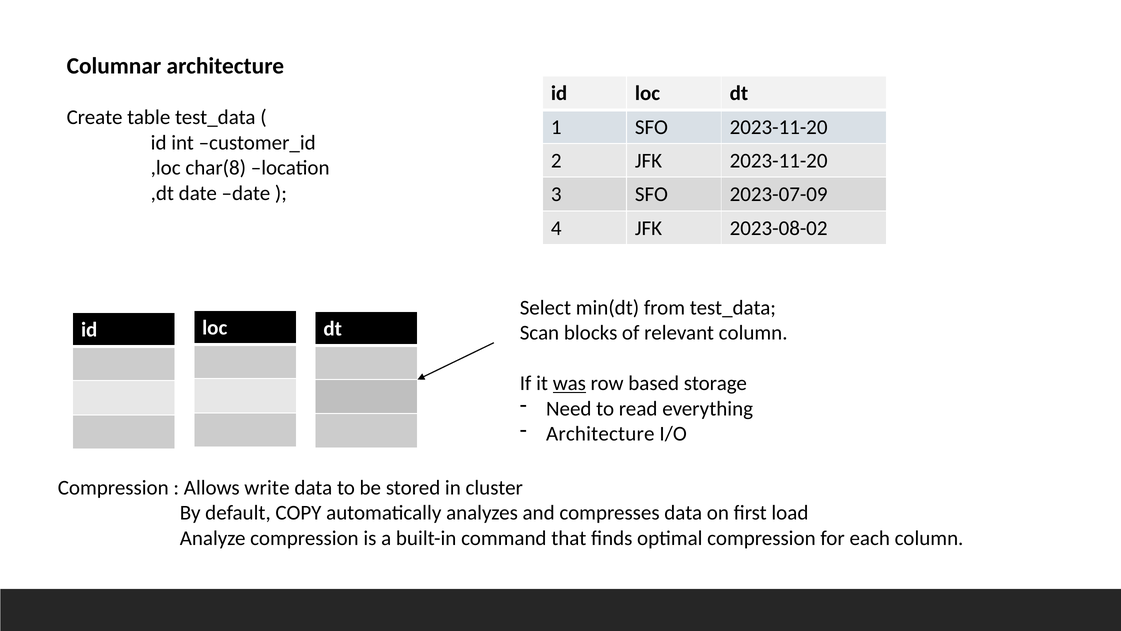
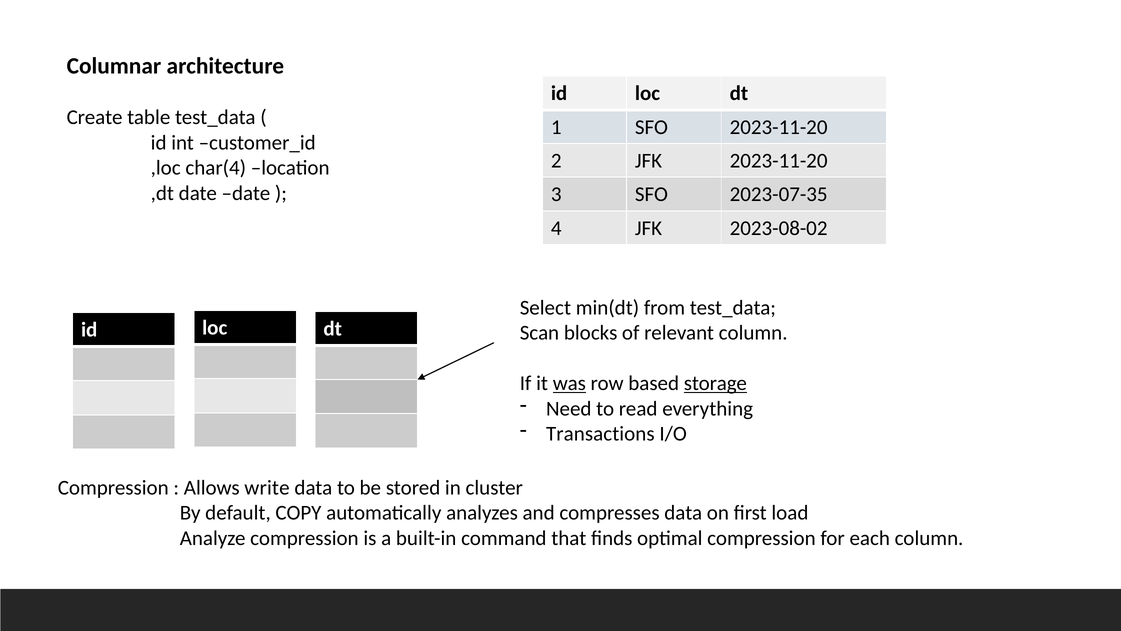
char(8: char(8 -> char(4 (216, 168)
2023-07-09: 2023-07-09 -> 2023-07-35 (779, 194)
storage underline: none -> present (715, 383)
Architecture: Architecture -> Transactions (600, 434)
